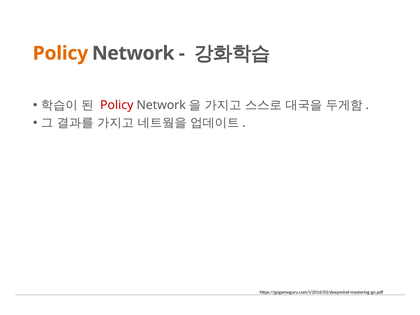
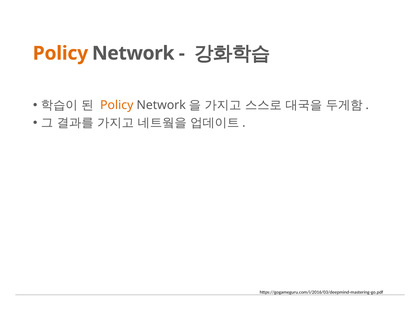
Policy colour: red -> orange (117, 105)
